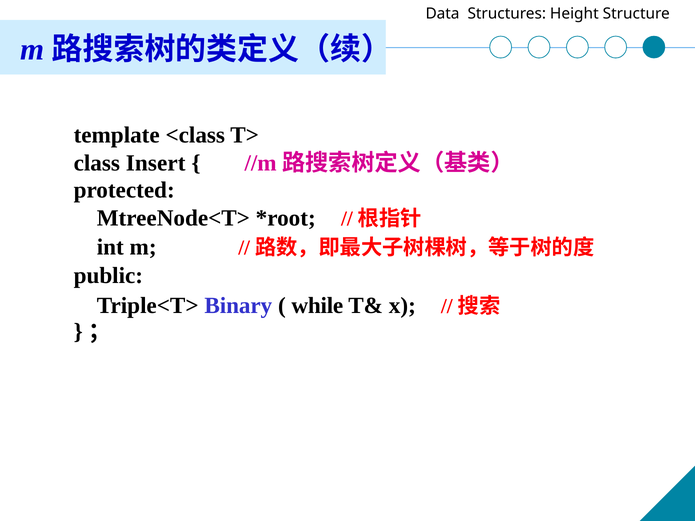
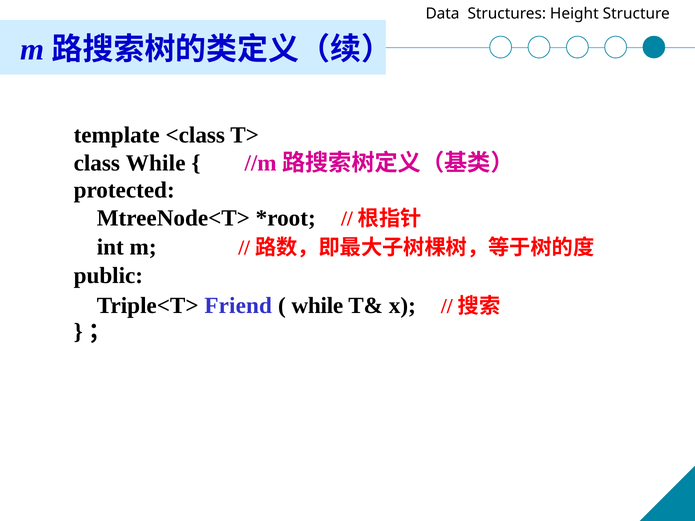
class Insert: Insert -> While (156, 163)
Binary: Binary -> Friend (238, 306)
